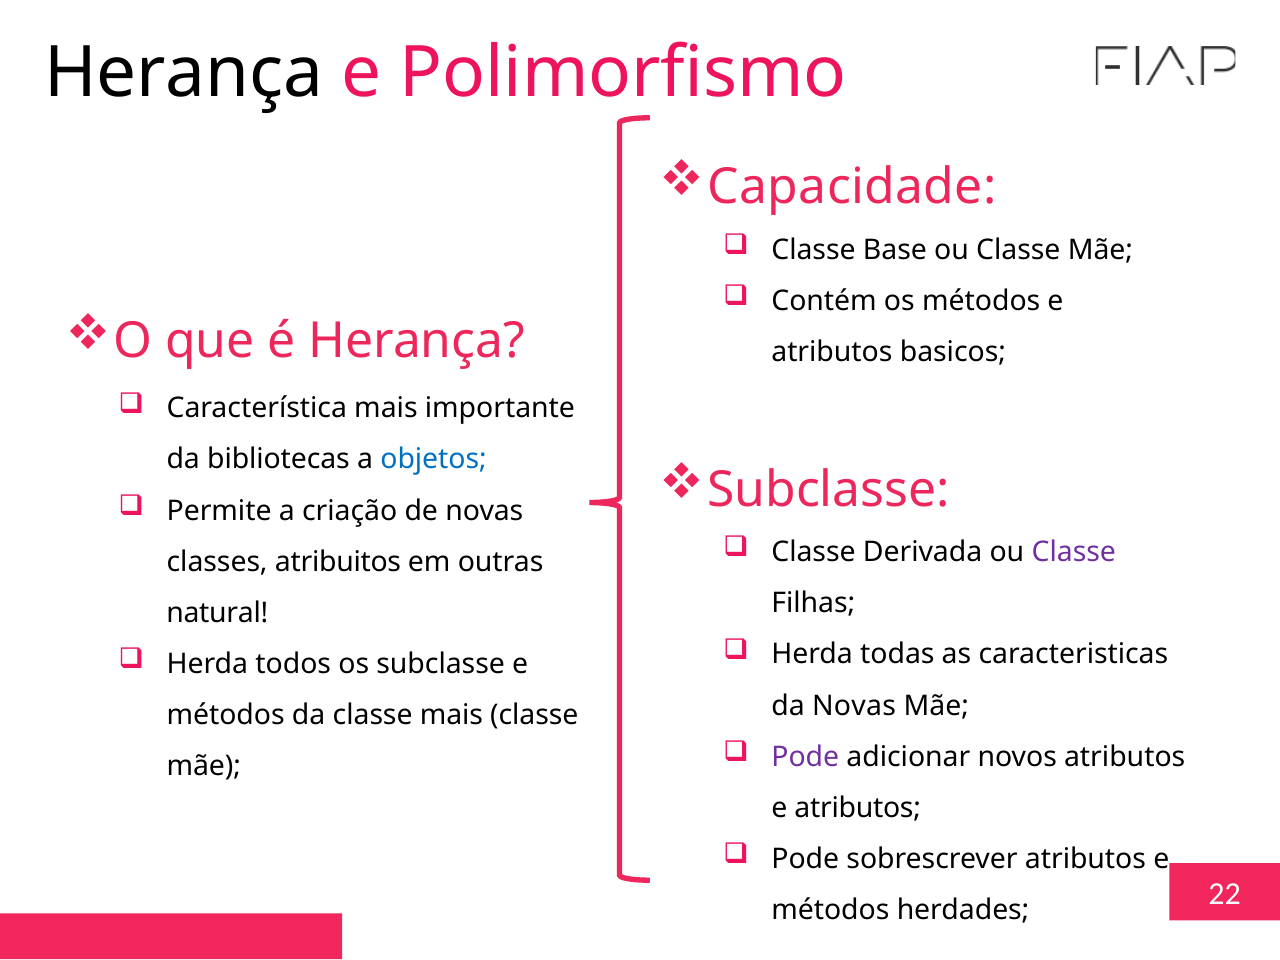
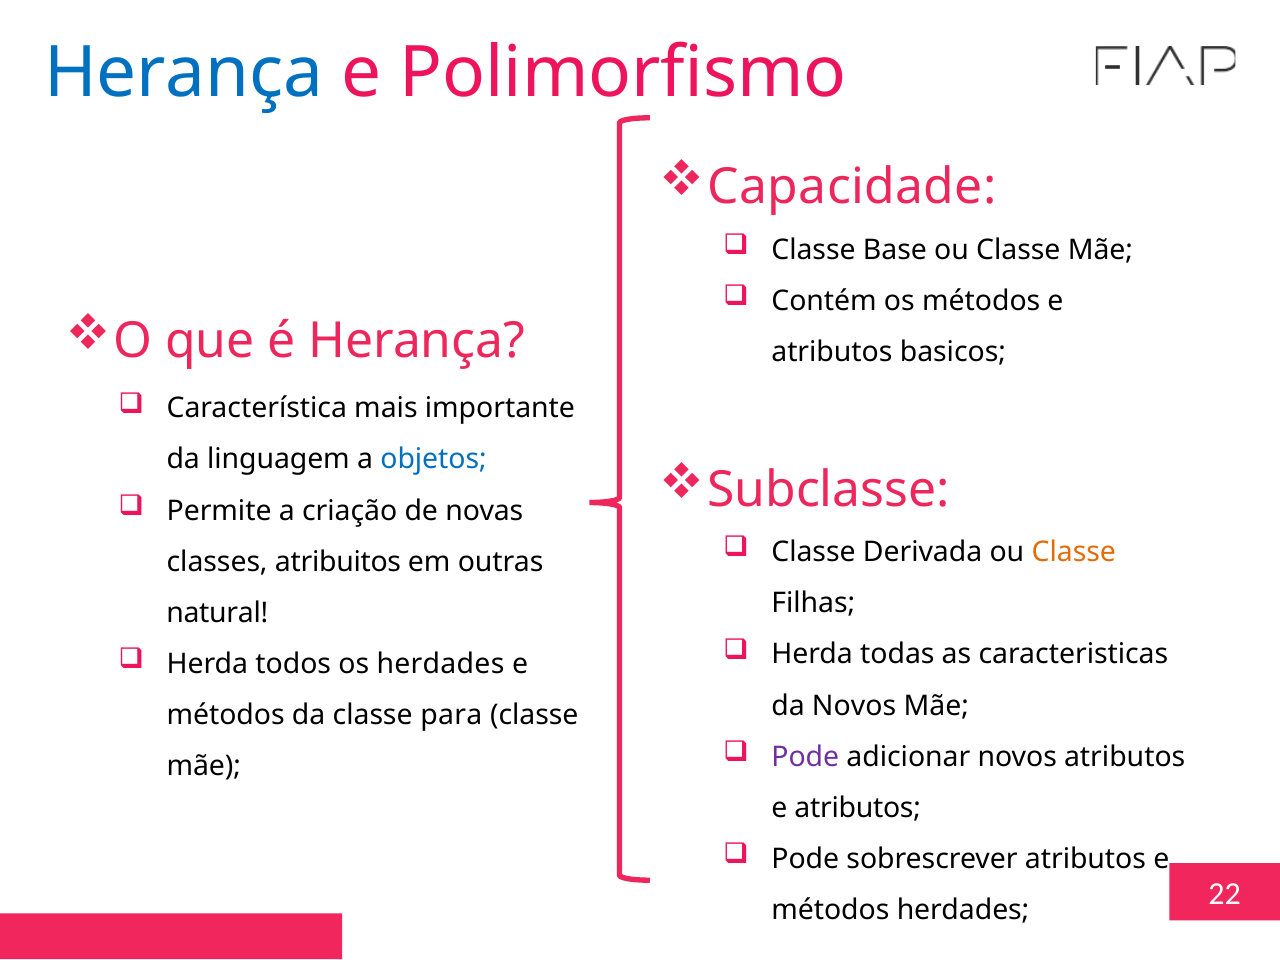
Herança colour: black -> blue (184, 73)
bibliotecas: bibliotecas -> linguagem (278, 460)
Classe colour: purple -> orange (1074, 552)
os subclasse: subclasse -> herdades (440, 664)
da Novas: Novas -> Novos (854, 706)
classe mais: mais -> para (451, 715)
